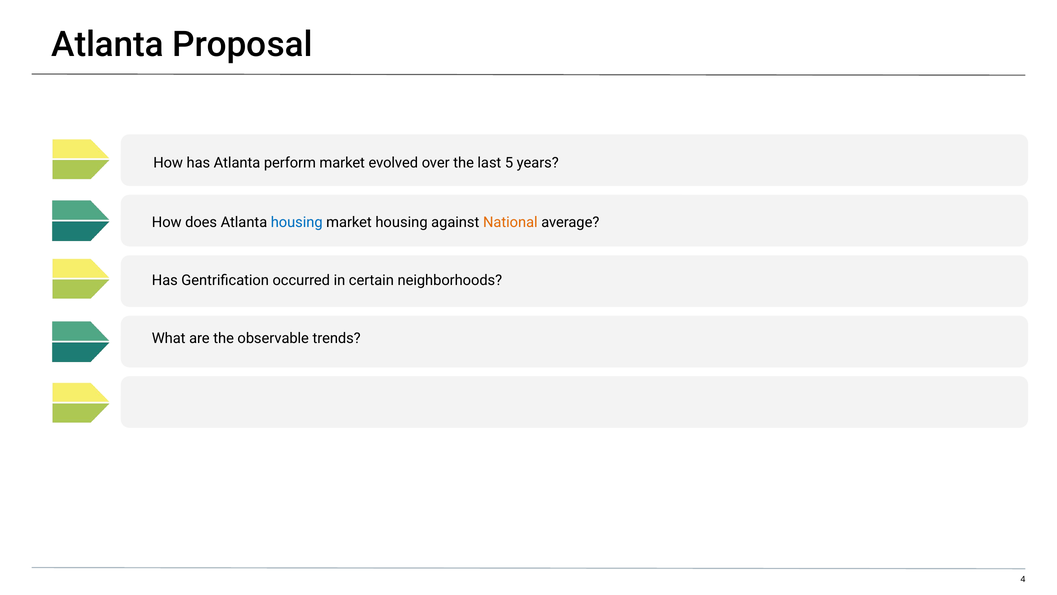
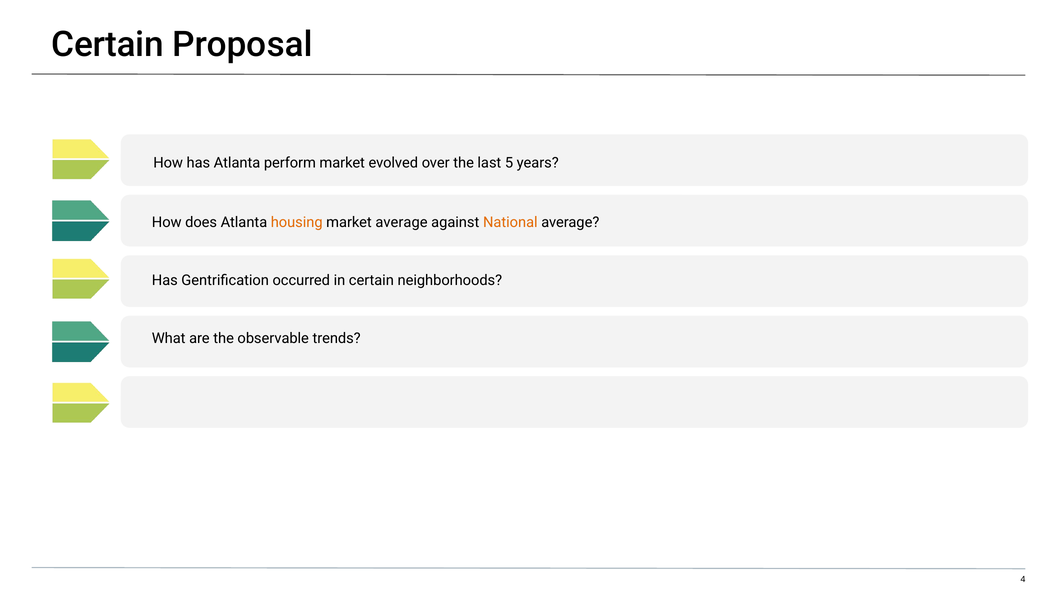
Atlanta: Atlanta -> Certain (108, 45)
housing colour: blue -> orange (297, 222)
market housing: housing -> average (401, 222)
